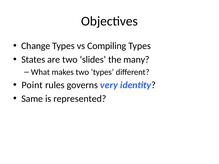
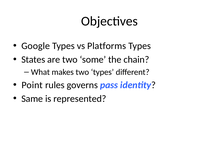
Change: Change -> Google (36, 46)
Compiling: Compiling -> Platforms (107, 46)
slides: slides -> some (93, 60)
many: many -> chain (136, 60)
very: very -> pass (109, 85)
